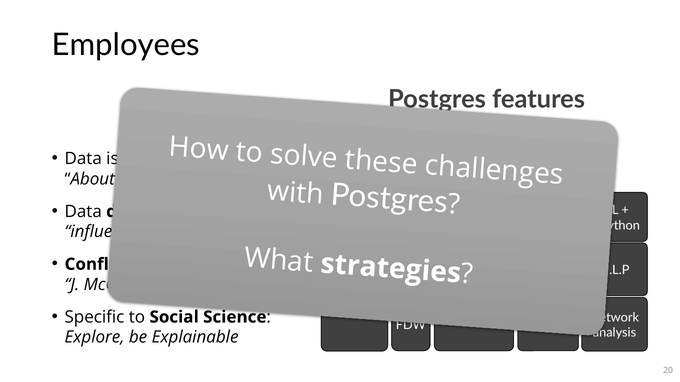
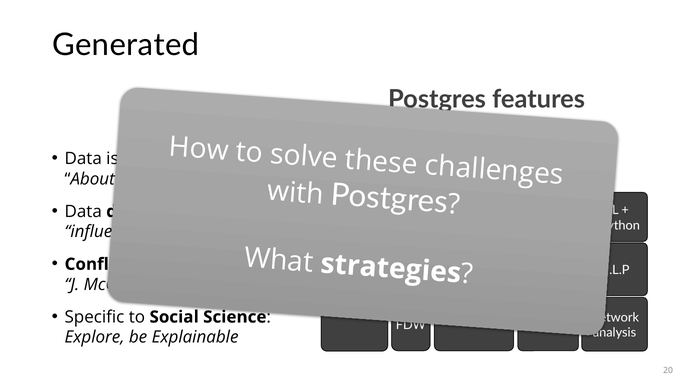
Employees: Employees -> Generated (126, 45)
